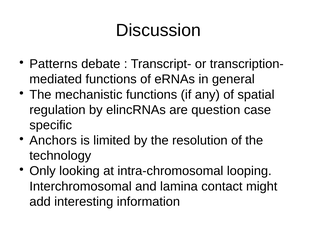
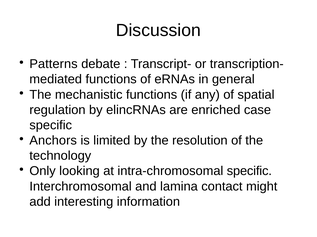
question: question -> enriched (216, 110)
intra-chromosomal looping: looping -> specific (249, 172)
